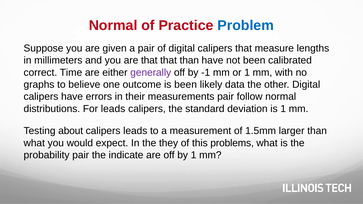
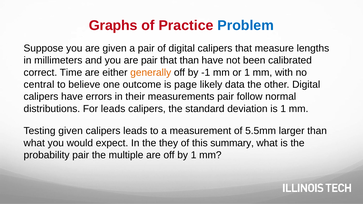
Normal: Normal -> Graphs (113, 26)
are that: that -> pair (149, 60)
generally colour: purple -> orange (151, 73)
graphs: graphs -> central (39, 85)
is been: been -> page (186, 85)
Testing about: about -> given (71, 131)
1.5mm: 1.5mm -> 5.5mm (261, 131)
problems: problems -> summary (232, 143)
indicate: indicate -> multiple (126, 155)
